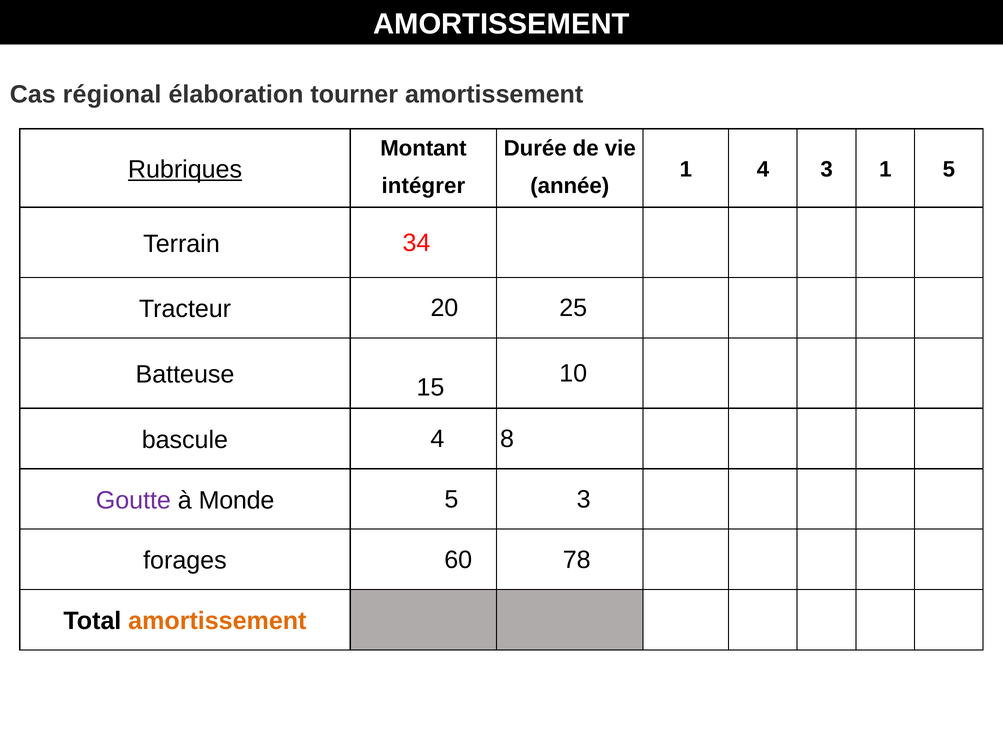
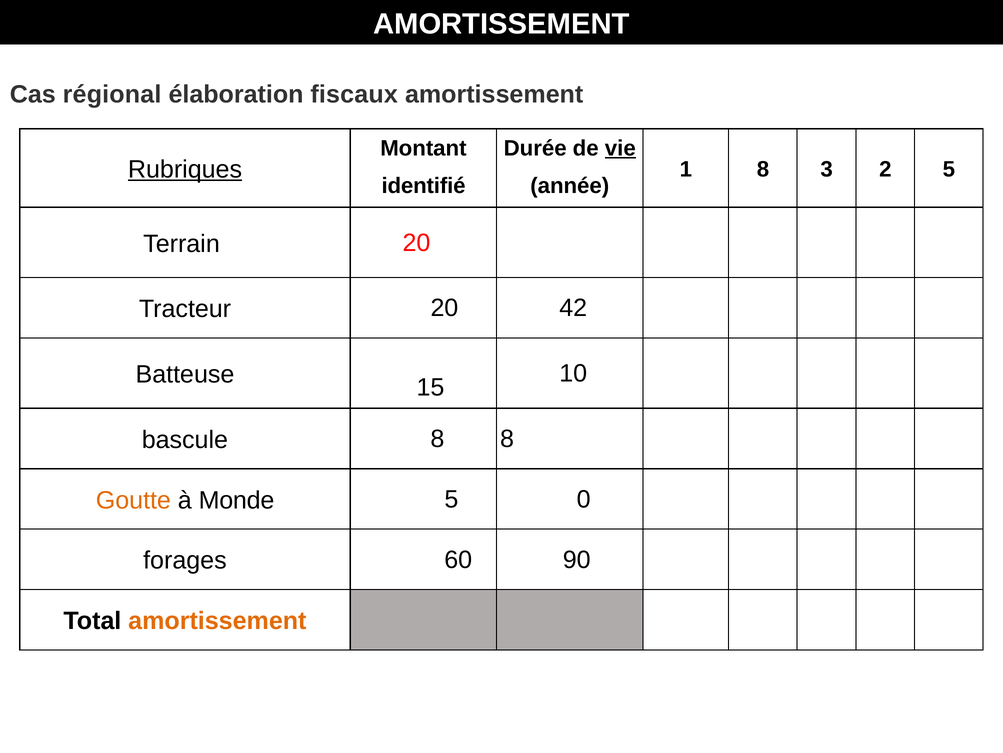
tourner: tourner -> fiscaux (354, 94)
vie underline: none -> present (620, 148)
1 4: 4 -> 8 (763, 169)
3 1: 1 -> 2 (885, 169)
intégrer: intégrer -> identifié (424, 186)
Terrain 34: 34 -> 20 (417, 243)
25: 25 -> 42 (573, 308)
bascule 4: 4 -> 8 (437, 438)
Goutte colour: purple -> orange (133, 500)
5 3: 3 -> 0 (584, 499)
78: 78 -> 90 (577, 559)
